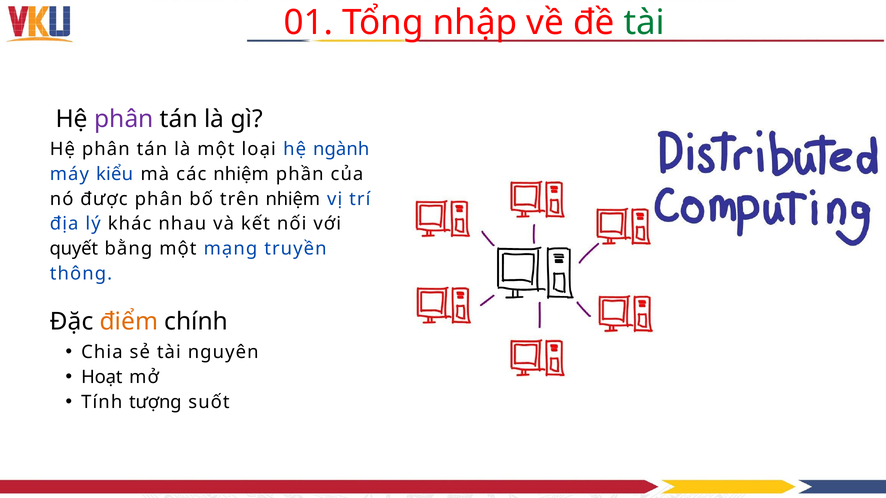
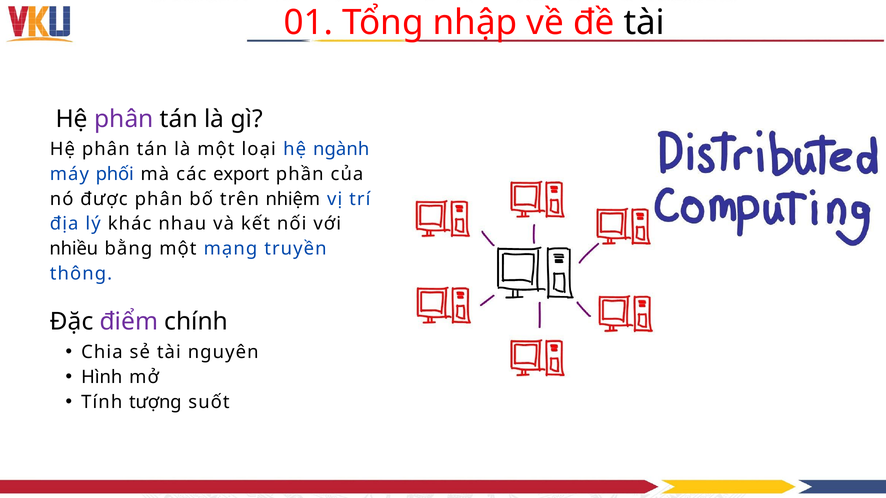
tài colour: green -> black (644, 23)
kiểu: kiểu -> phối (115, 174)
các nhiệm: nhiệm -> export (241, 174)
quyết: quyết -> nhiều (74, 249)
điểm colour: orange -> purple (129, 322)
Hoạt: Hoạt -> Hình (102, 377)
